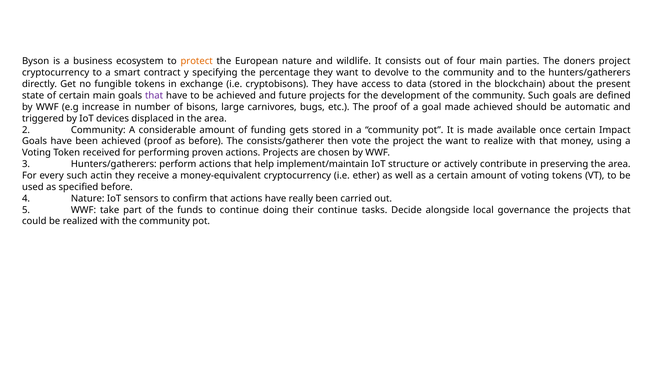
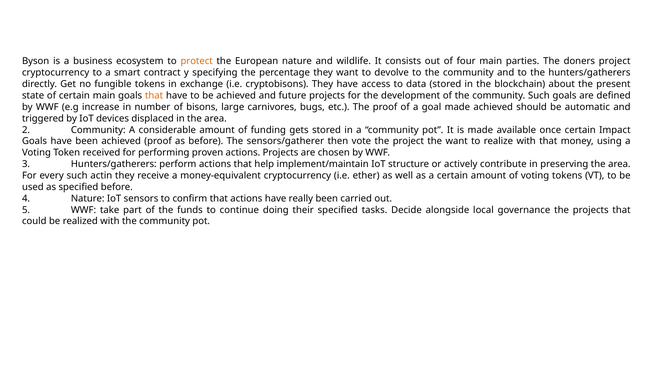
that colour: purple -> orange (154, 96)
consists/gatherer: consists/gatherer -> sensors/gatherer (285, 141)
their continue: continue -> specified (338, 210)
